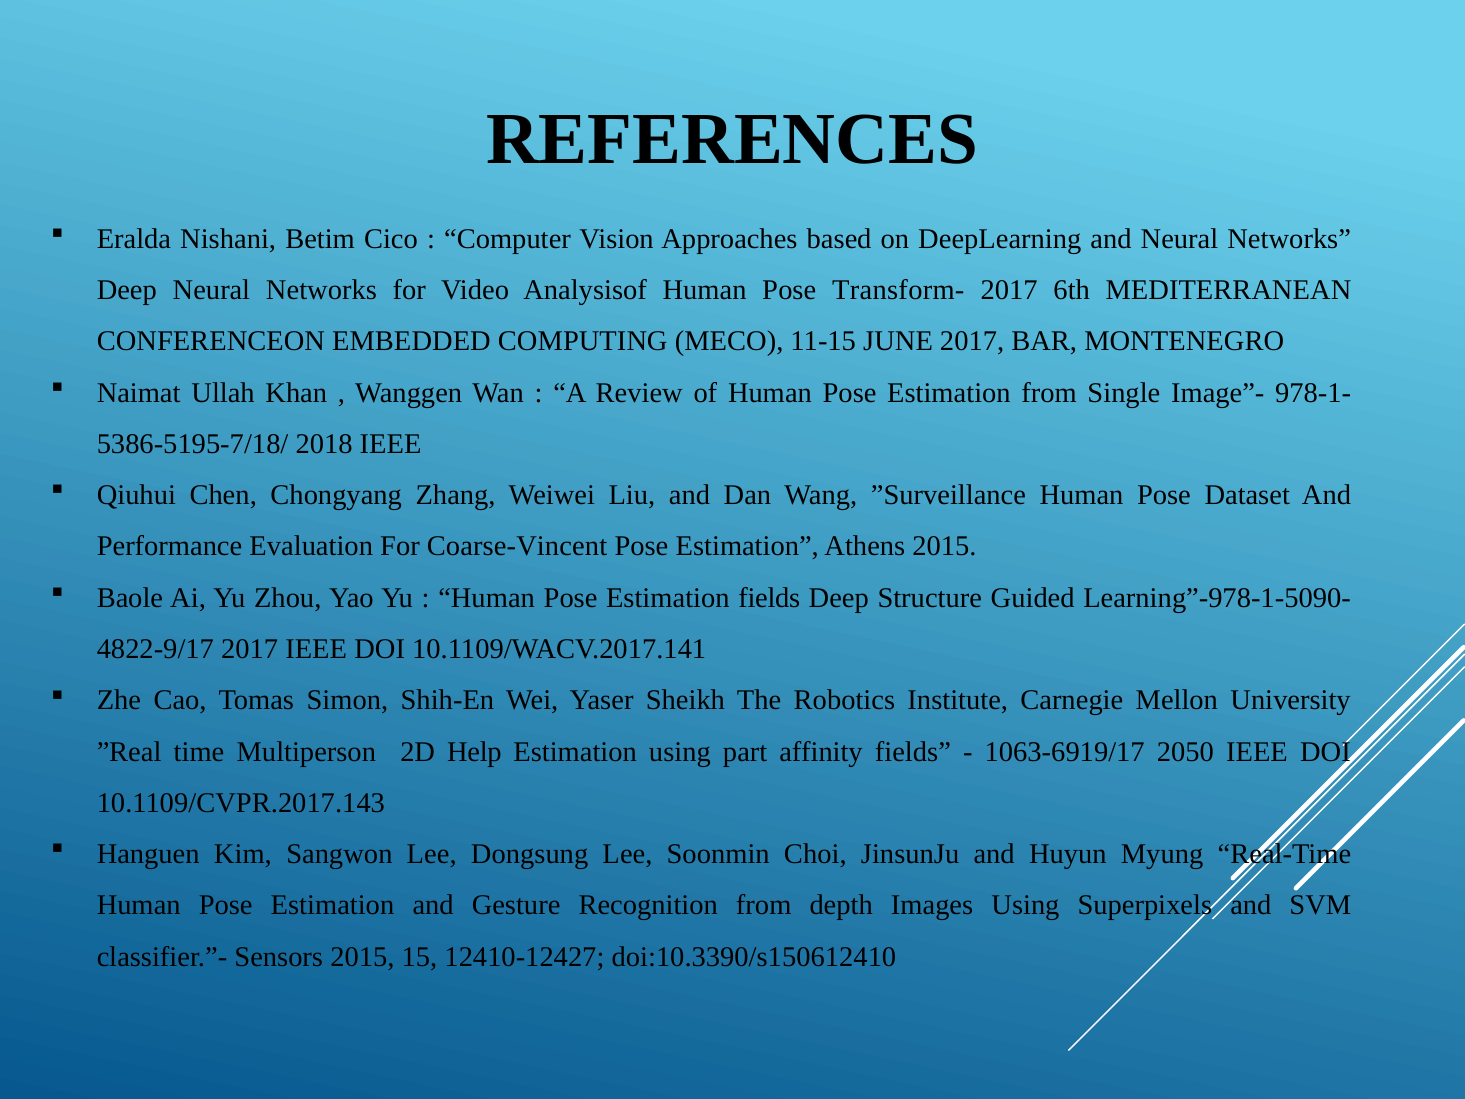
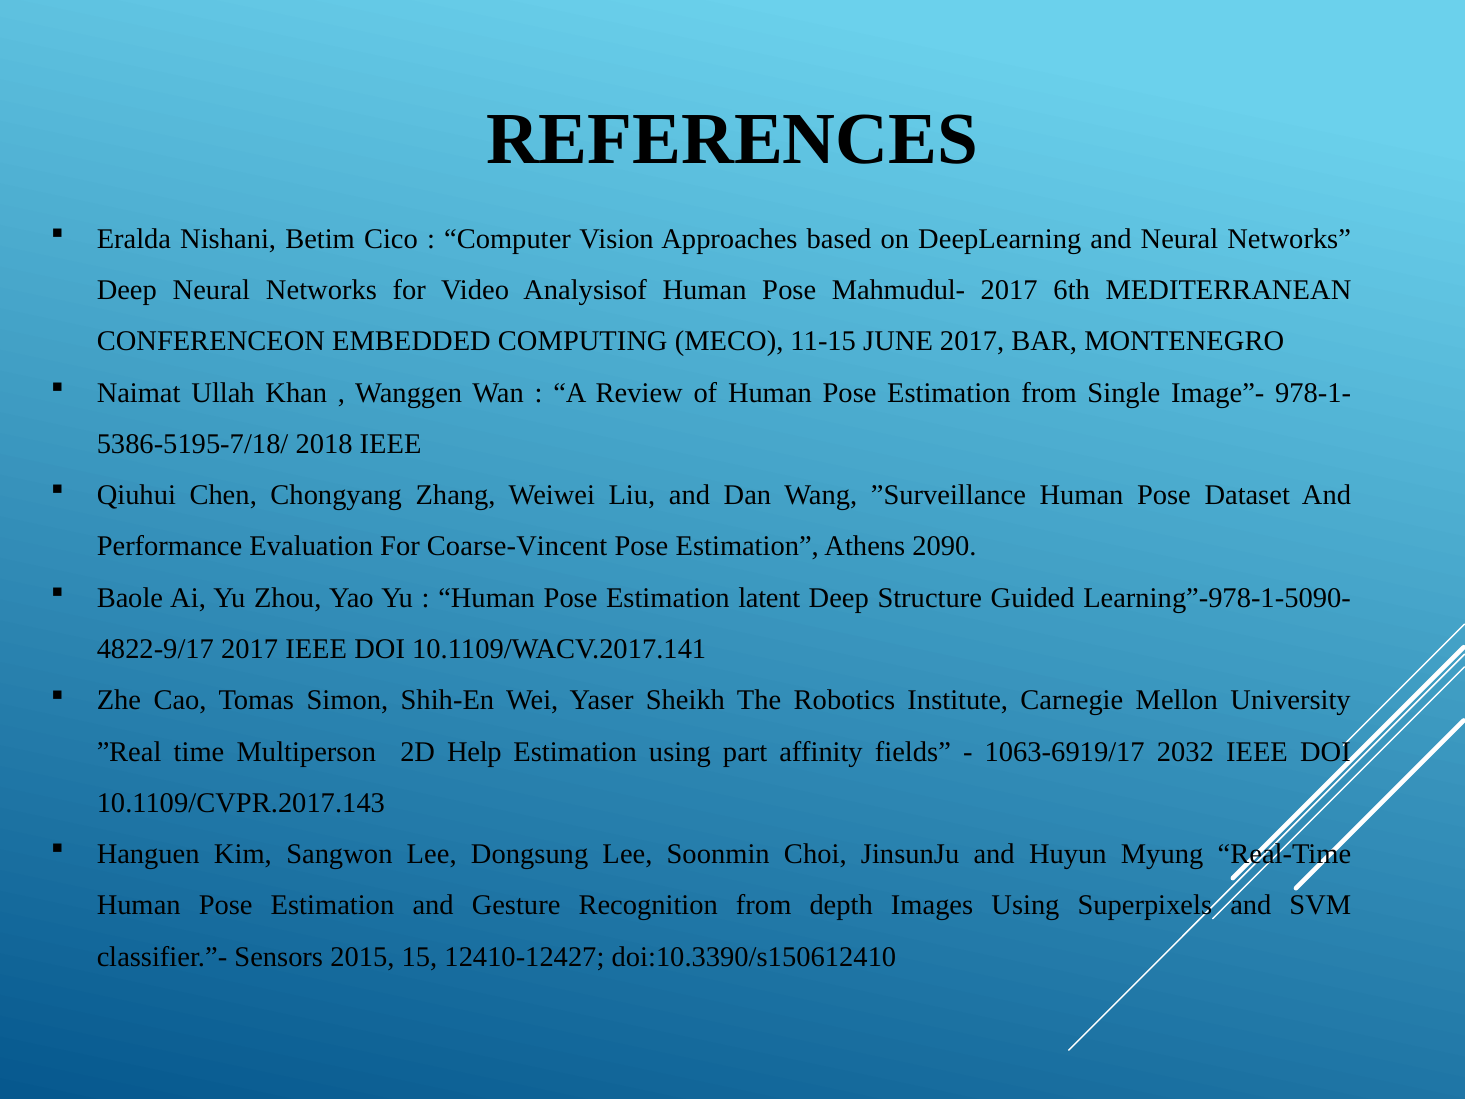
Transform-: Transform- -> Mahmudul- (899, 290)
Athens 2015: 2015 -> 2090 (944, 546)
Estimation fields: fields -> latent (769, 598)
2050: 2050 -> 2032 (1185, 751)
